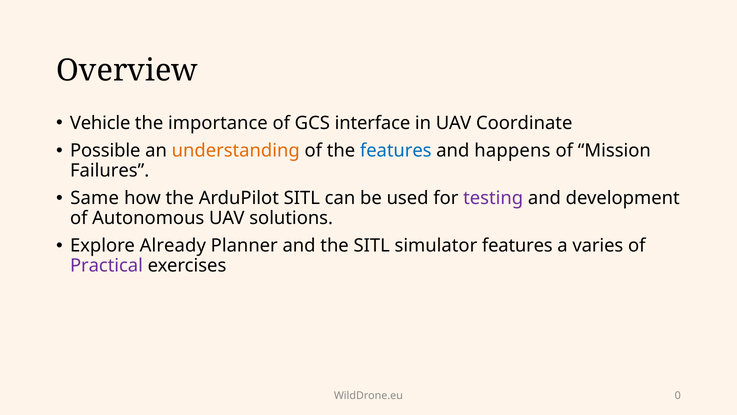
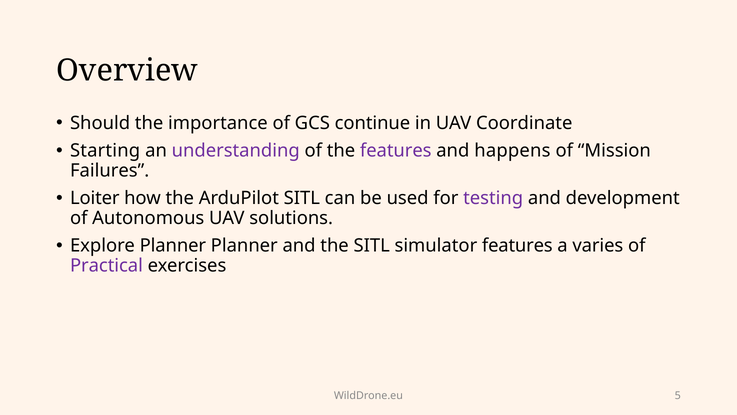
Vehicle: Vehicle -> Should (100, 123)
interface: interface -> continue (372, 123)
Possible: Possible -> Starting (105, 151)
understanding colour: orange -> purple (236, 151)
features colour: blue -> purple (396, 151)
Same: Same -> Loiter (95, 198)
Explore Already: Already -> Planner (173, 245)
0: 0 -> 5 (678, 395)
